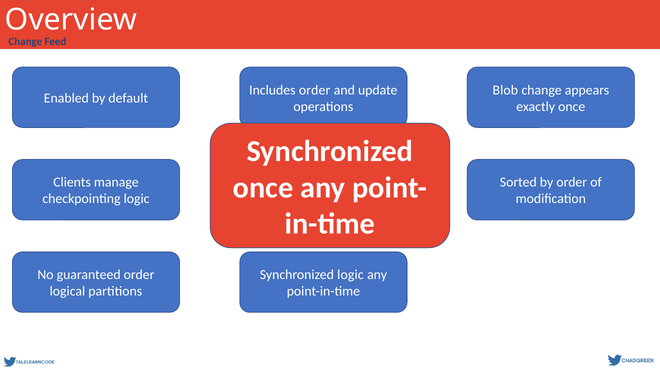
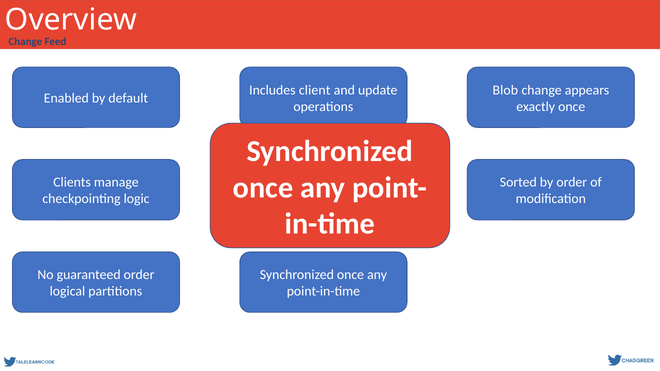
Includes order: order -> client (315, 90)
logic: logic -> once (351, 275)
